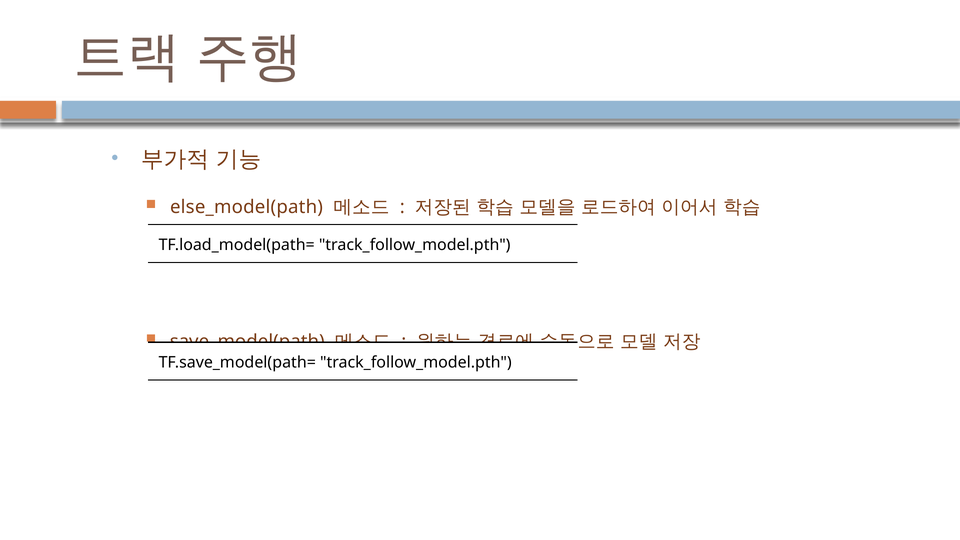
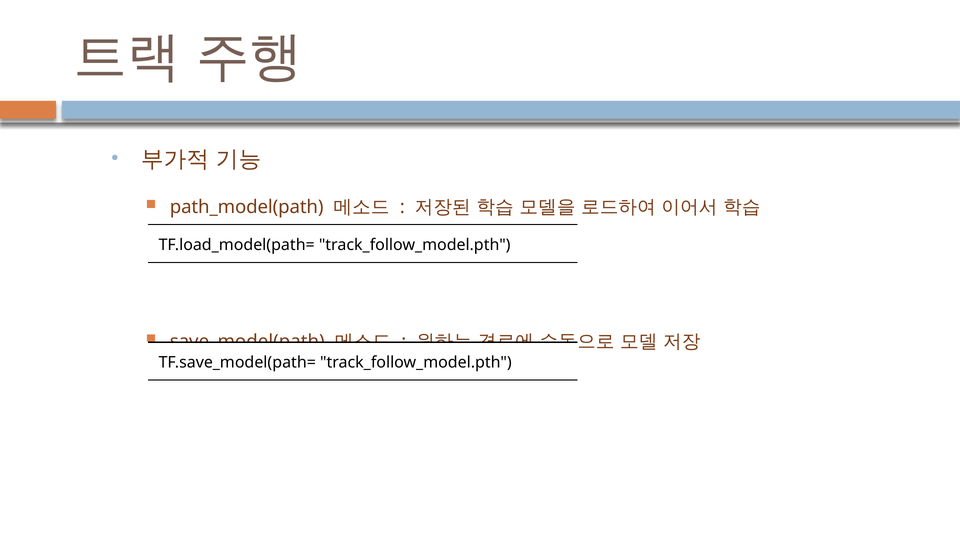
else_model(path: else_model(path -> path_model(path (247, 207)
